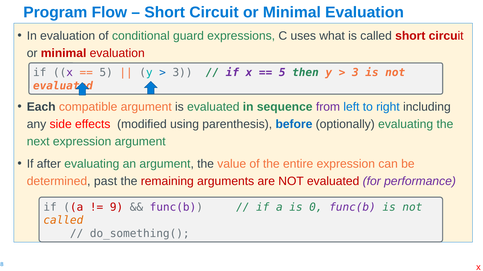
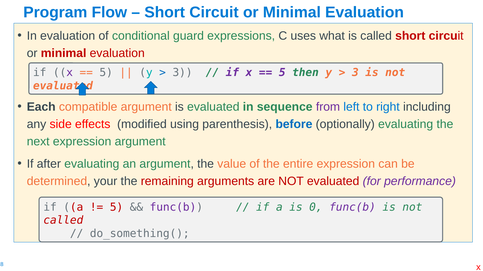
past: past -> your (106, 182)
9: 9 -> 5 (116, 208)
called colour: orange -> red (63, 221)
